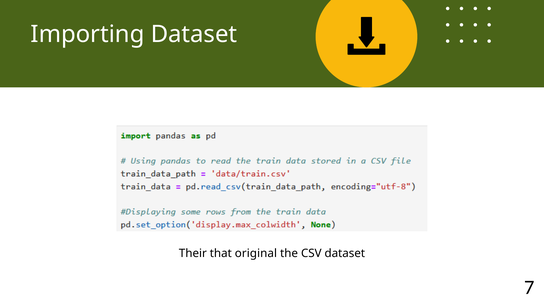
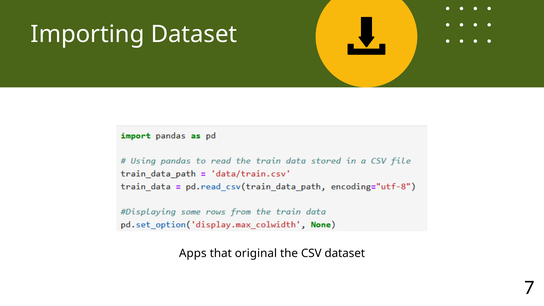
Their: Their -> Apps (193, 253)
